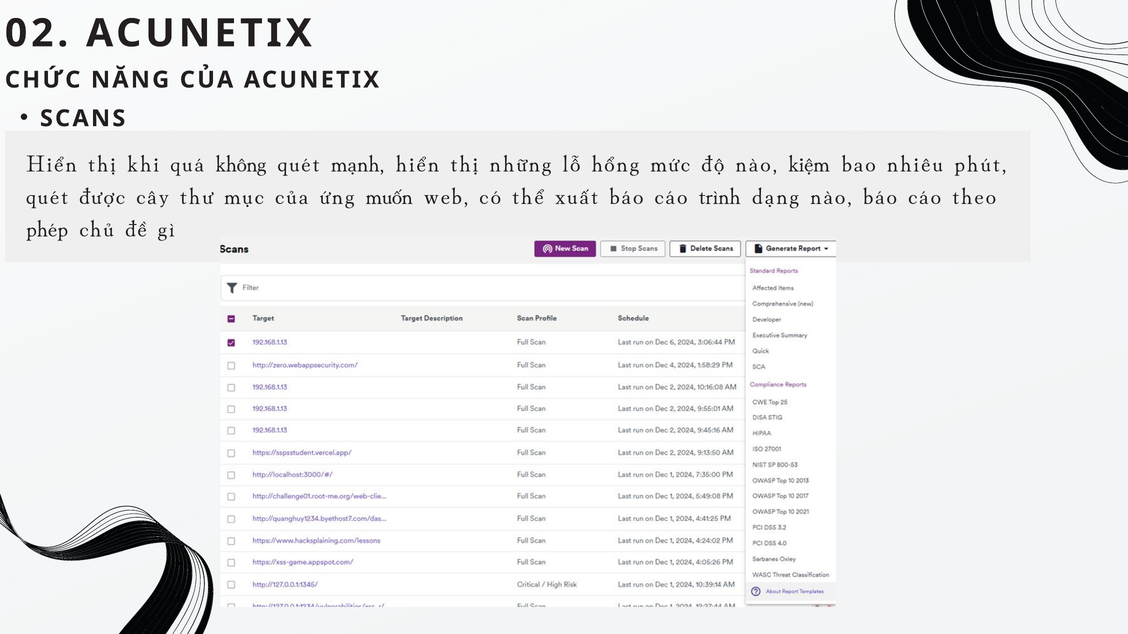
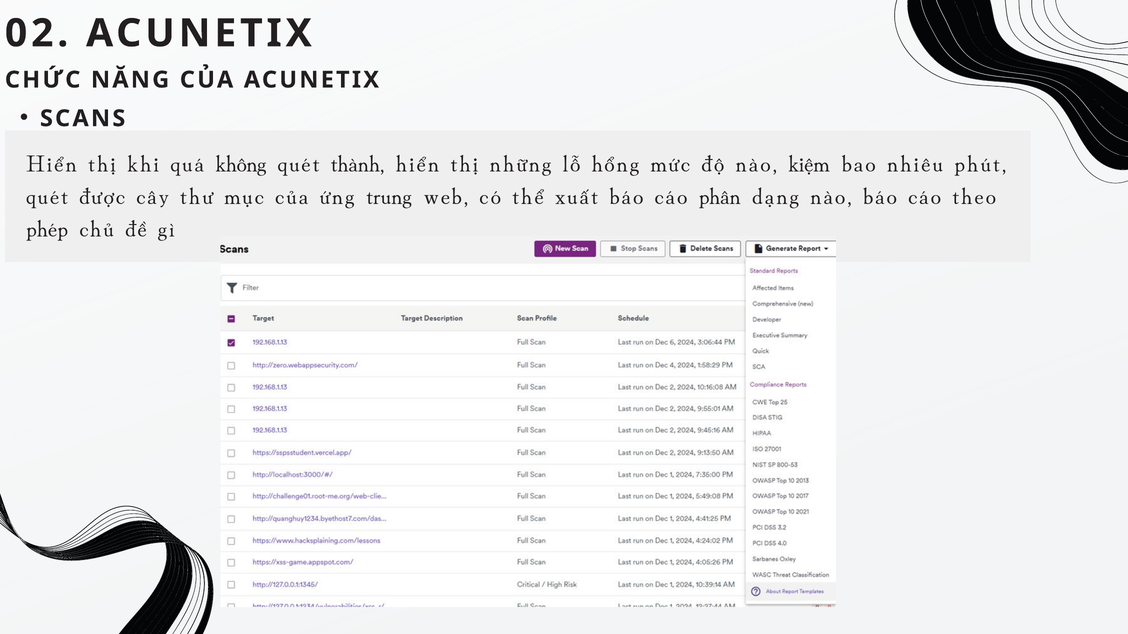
mạnh: mạnh -> thành (358, 164)
muốn: muốn -> trung (389, 197)
trình: trình -> phân (720, 197)
